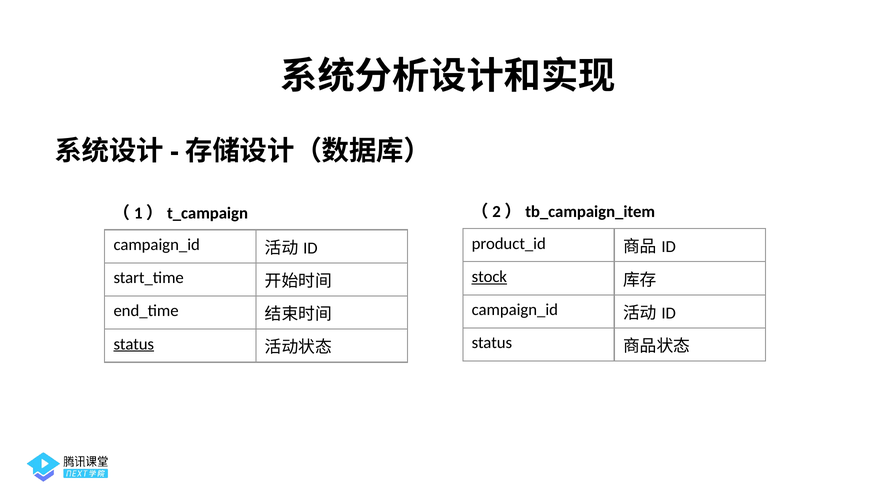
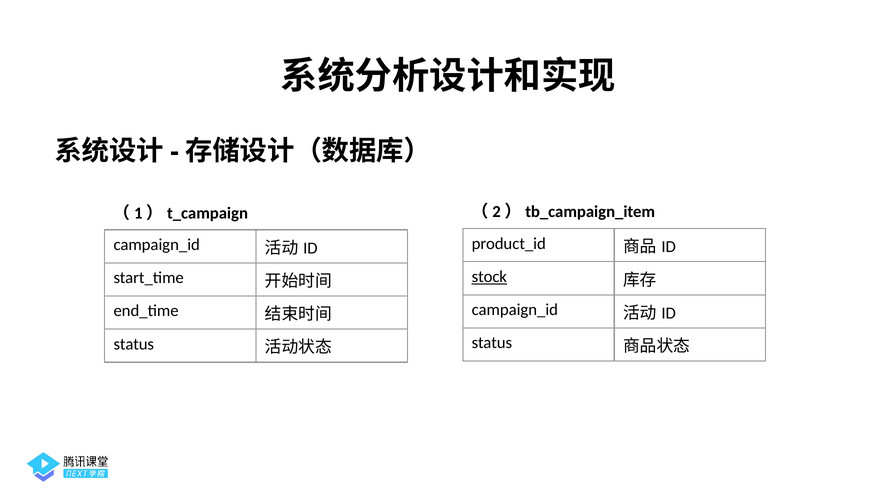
status underline: present -> none (134, 344)
